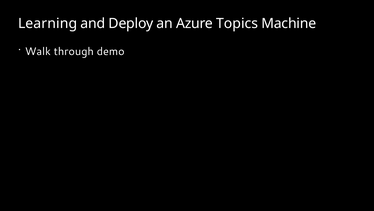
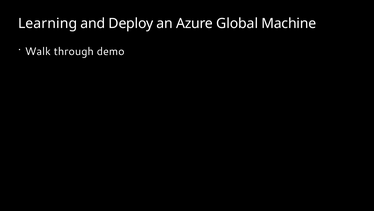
Topics: Topics -> Global (237, 23)
